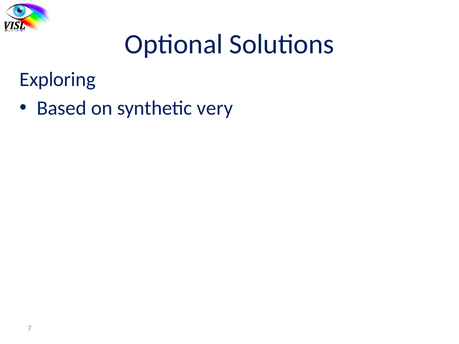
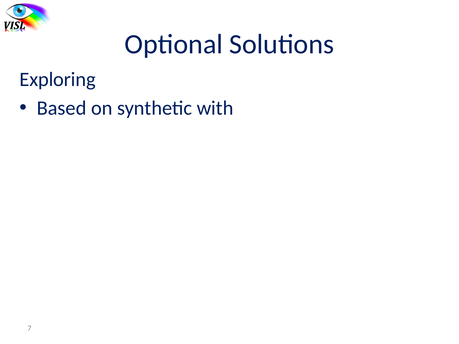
very: very -> with (215, 108)
